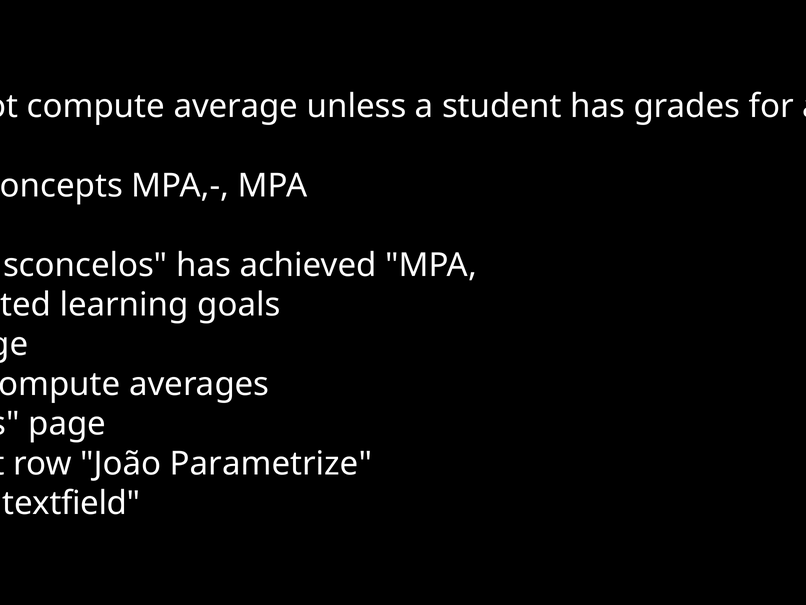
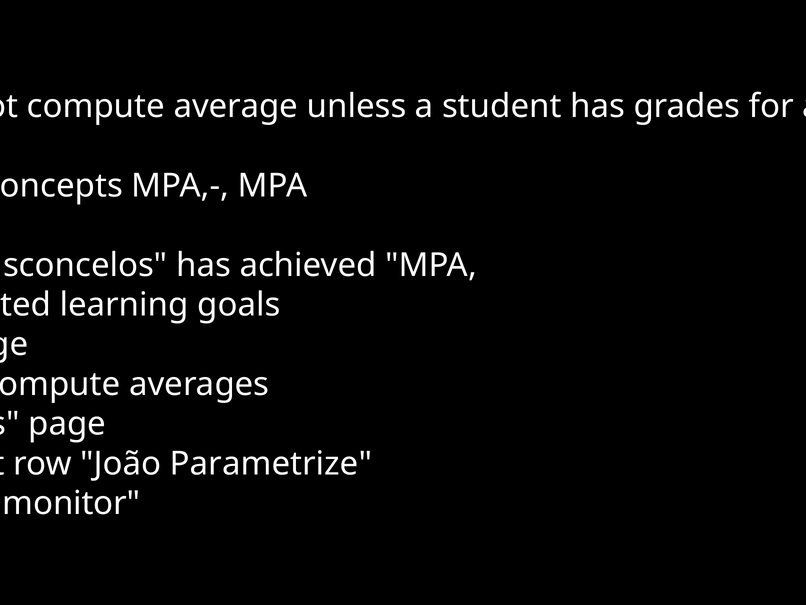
textfield: textfield -> monitor (71, 503)
